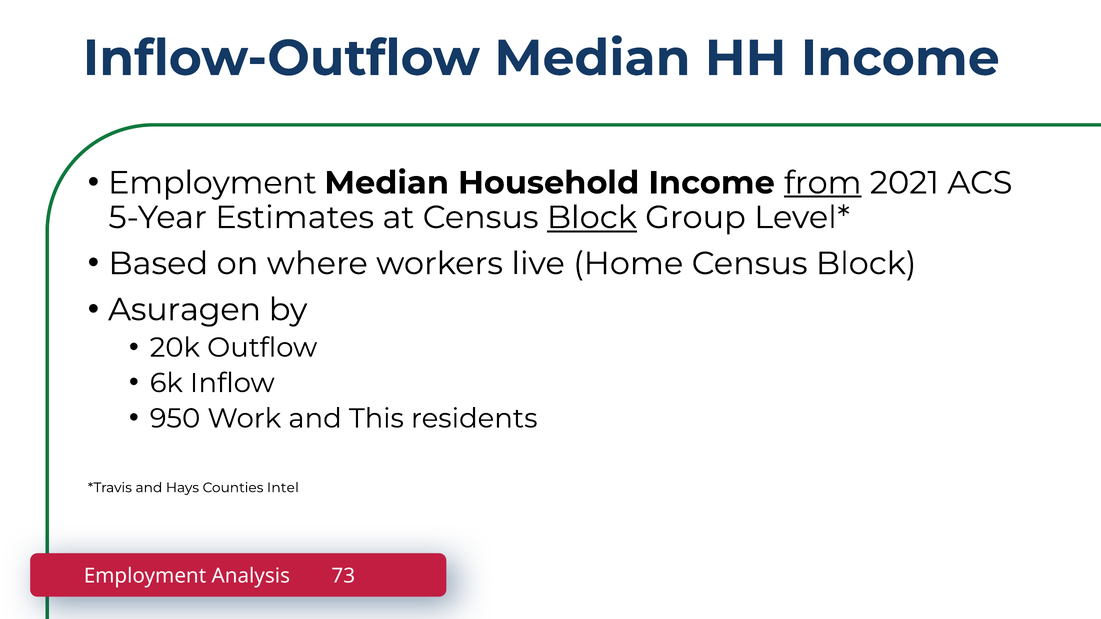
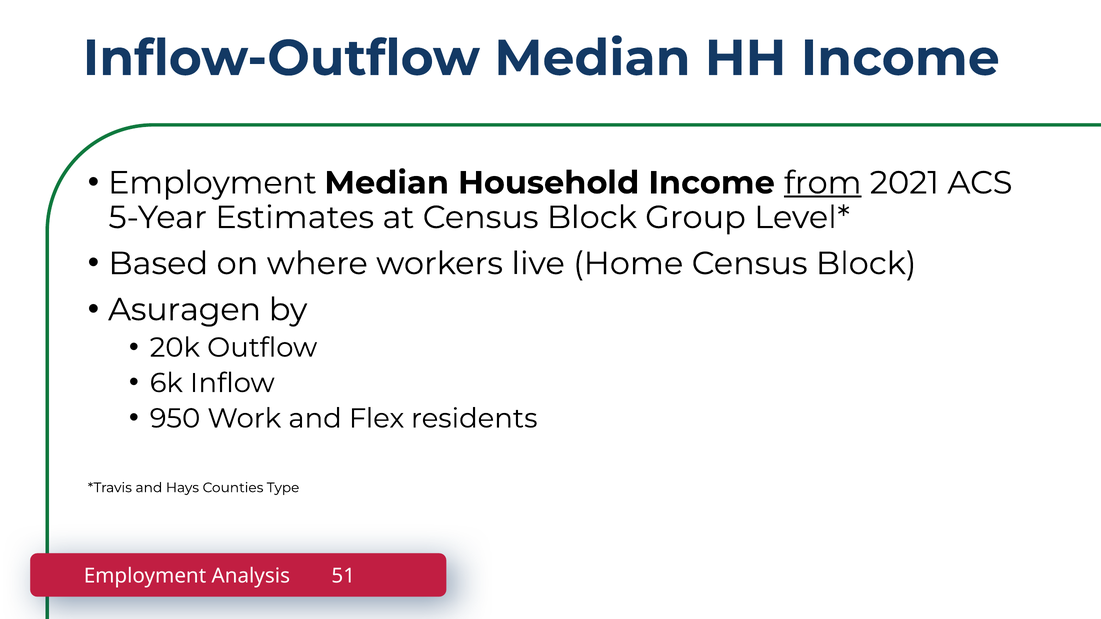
Block underline: present -> none (592, 218)
This: This -> Flex (377, 419)
Intel: Intel -> Type (283, 488)
73: 73 -> 51 (343, 576)
